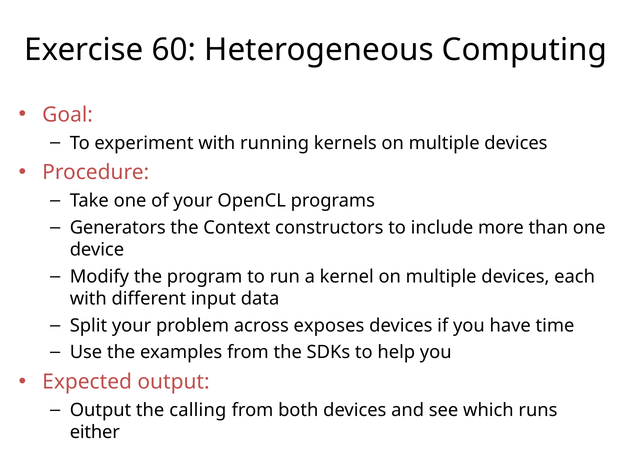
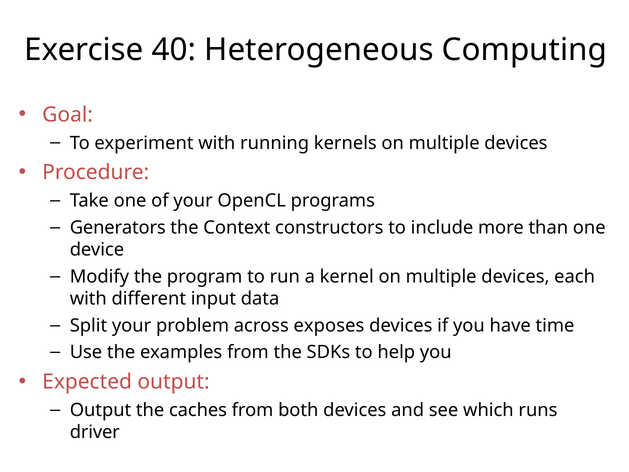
60: 60 -> 40 (174, 50)
calling: calling -> caches (198, 410)
either: either -> driver (95, 432)
